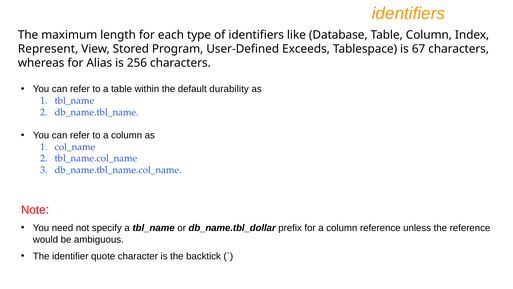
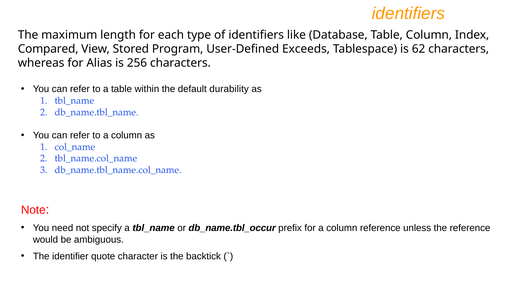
Represent: Represent -> Compared (48, 49)
67: 67 -> 62 (419, 49)
db_name.tbl_dollar: db_name.tbl_dollar -> db_name.tbl_occur (232, 228)
